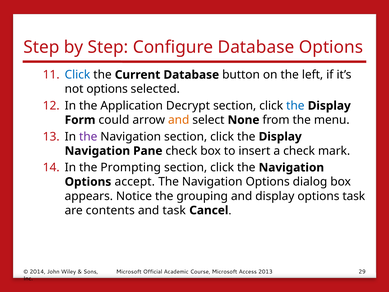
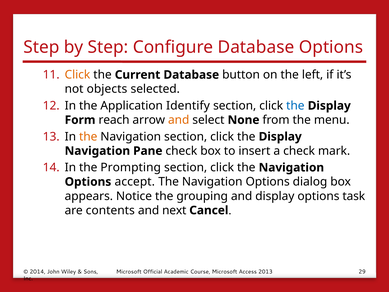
Click colour: blue -> orange (77, 75)
not options: options -> objects (107, 89)
Decrypt: Decrypt -> Identify (188, 106)
could: could -> reach (114, 120)
the colour: purple -> orange (88, 137)
and task: task -> next (174, 210)
